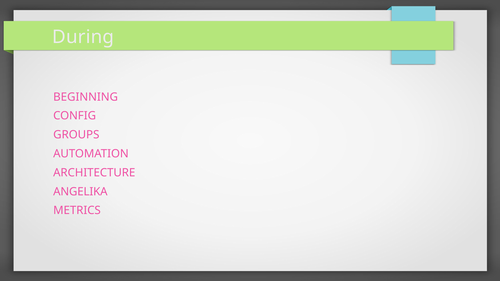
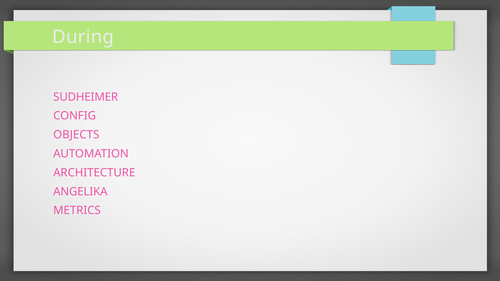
BEGINNING: BEGINNING -> SUDHEIMER (86, 97)
GROUPS: GROUPS -> OBJECTS (76, 135)
